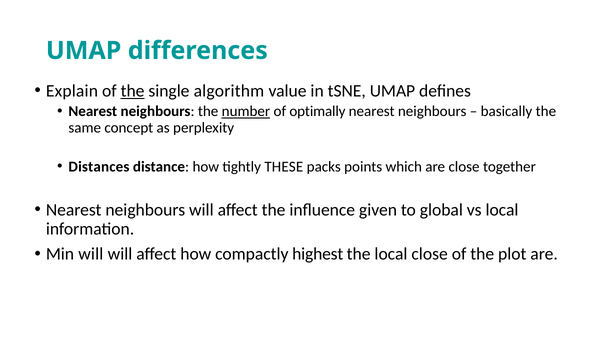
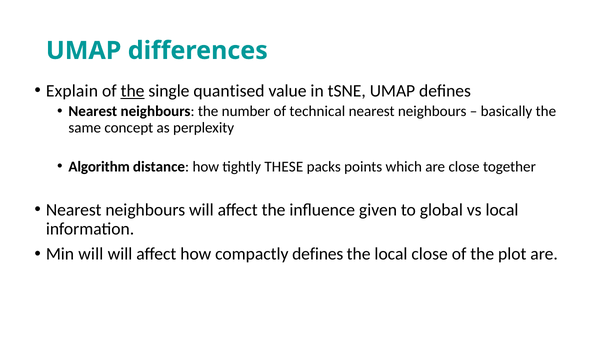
algorithm: algorithm -> quantised (229, 91)
number underline: present -> none (246, 111)
optimally: optimally -> technical (317, 111)
Distances: Distances -> Algorithm (99, 166)
compactly highest: highest -> defines (318, 254)
